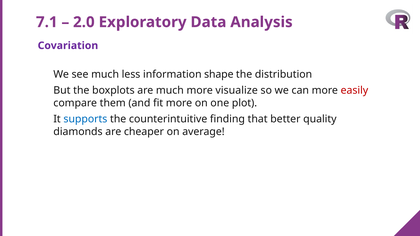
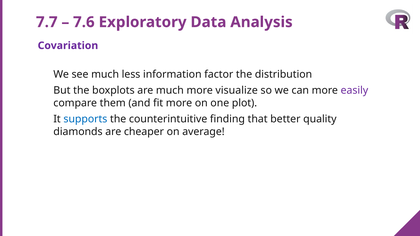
7.1: 7.1 -> 7.7 (47, 22)
2.0: 2.0 -> 7.6 (84, 22)
shape: shape -> factor (219, 74)
easily colour: red -> purple (354, 90)
